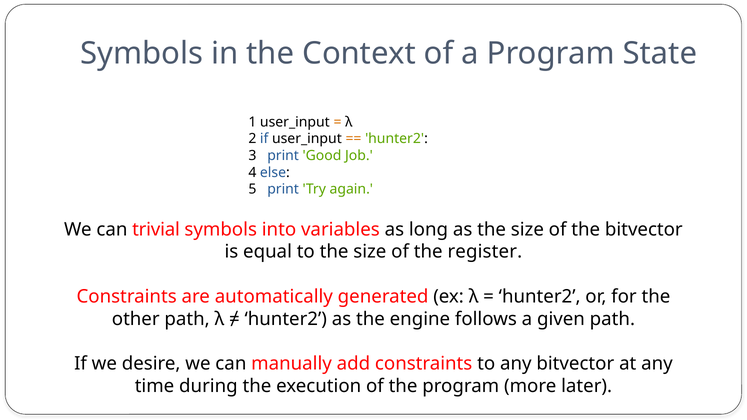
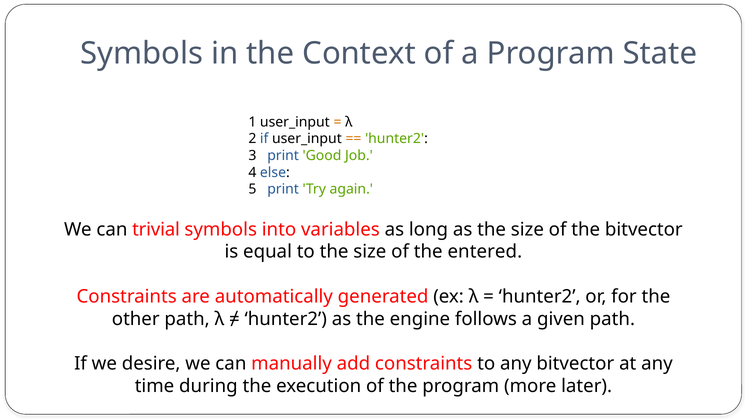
register: register -> entered (485, 252)
